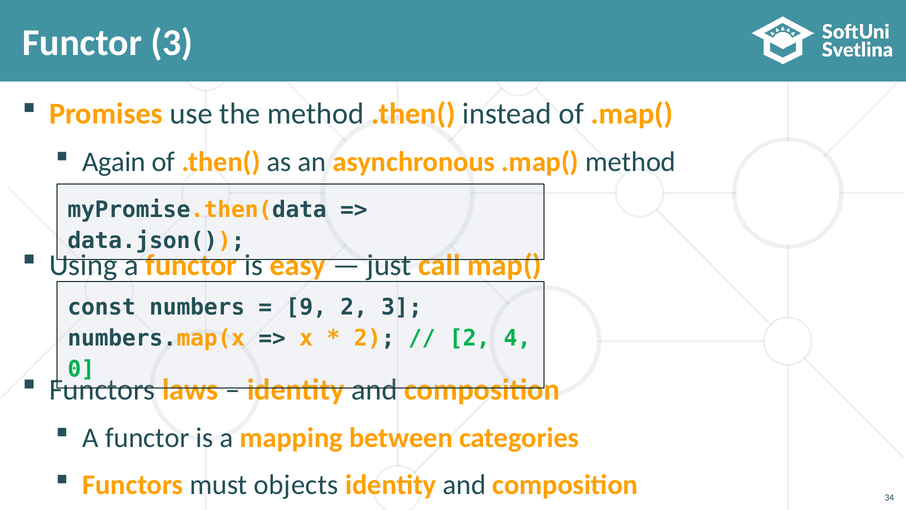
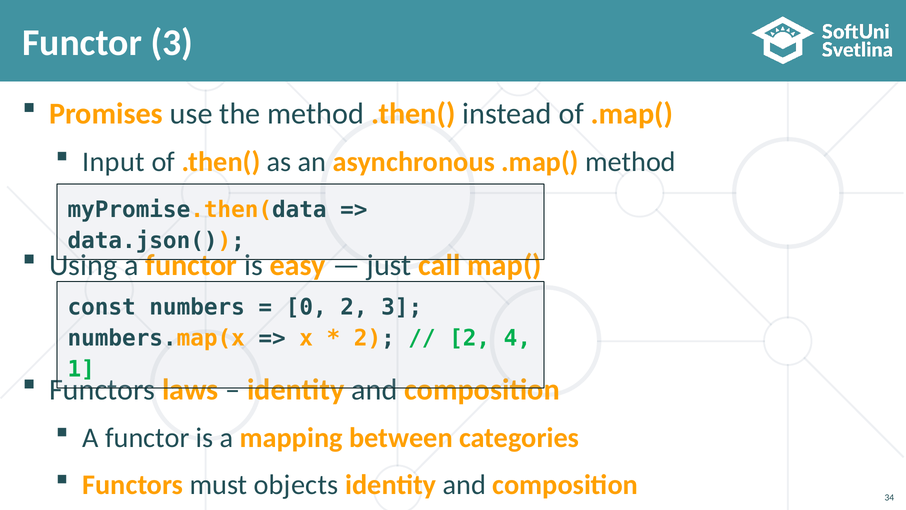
Again: Again -> Input (114, 162)
9: 9 -> 0 (306, 307)
0: 0 -> 1 (81, 369)
